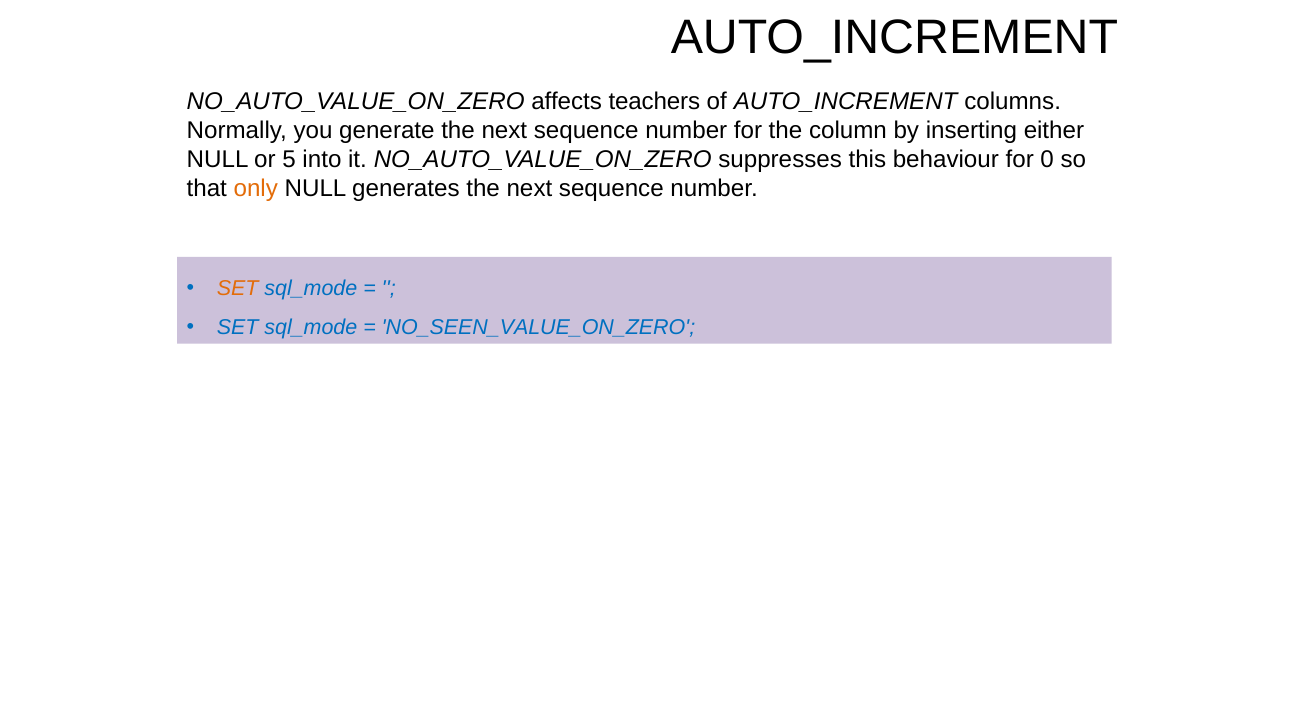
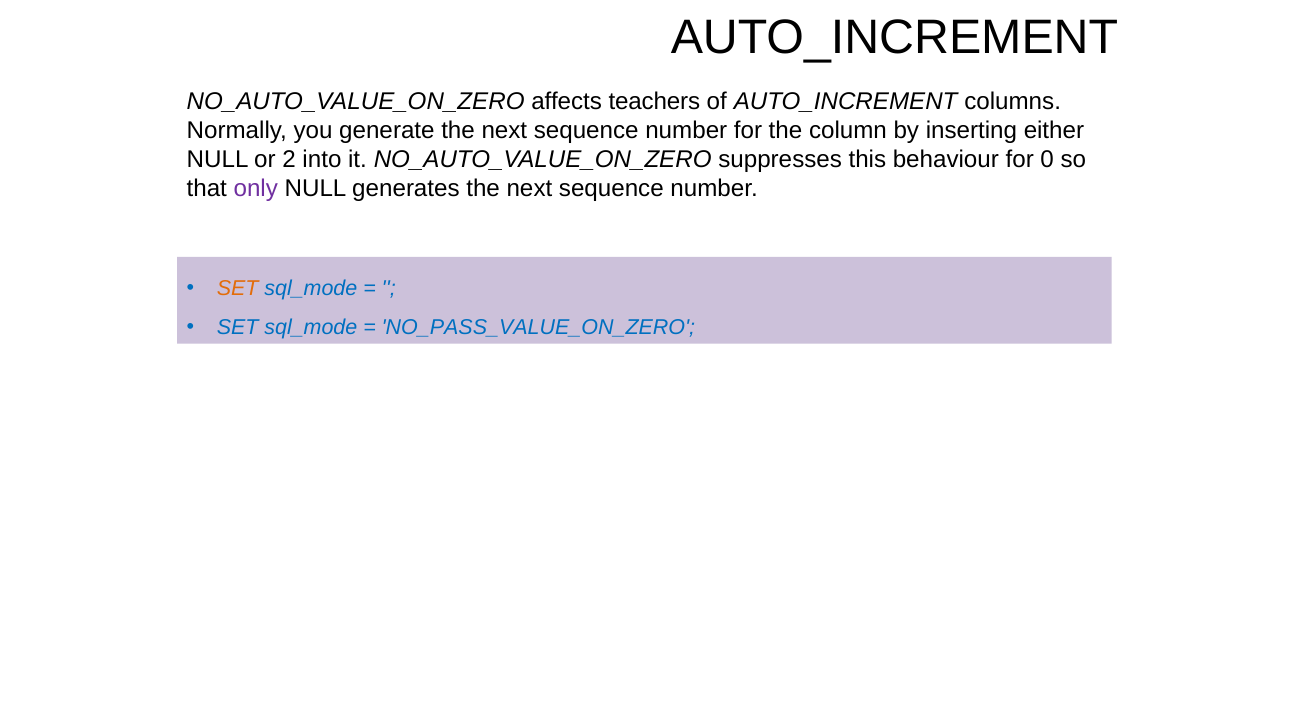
5: 5 -> 2 (289, 160)
only colour: orange -> purple (256, 189)
NO_SEEN_VALUE_ON_ZERO: NO_SEEN_VALUE_ON_ZERO -> NO_PASS_VALUE_ON_ZERO (538, 328)
